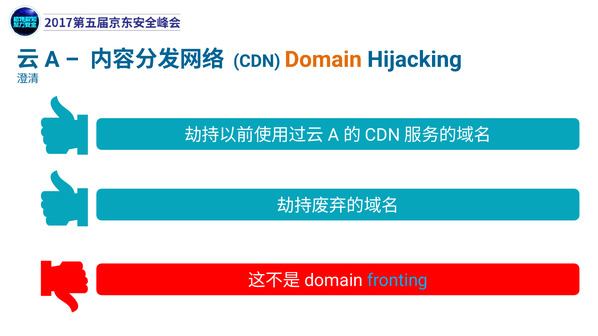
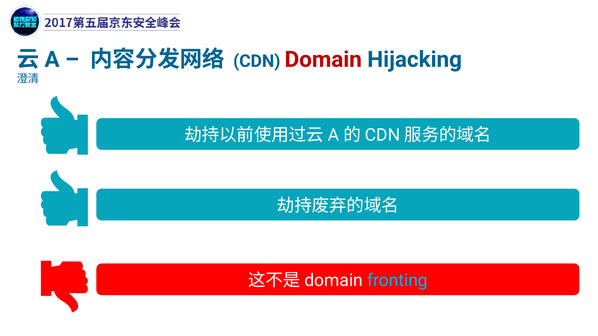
Domain colour: orange -> red (323, 60)
